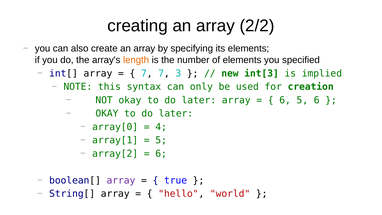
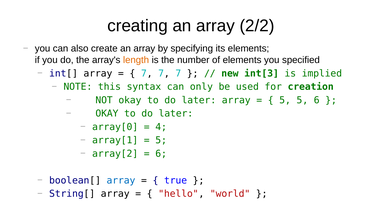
7 7 3: 3 -> 7 (178, 73)
6: 6 -> 5 (285, 100)
array colour: purple -> blue (121, 180)
